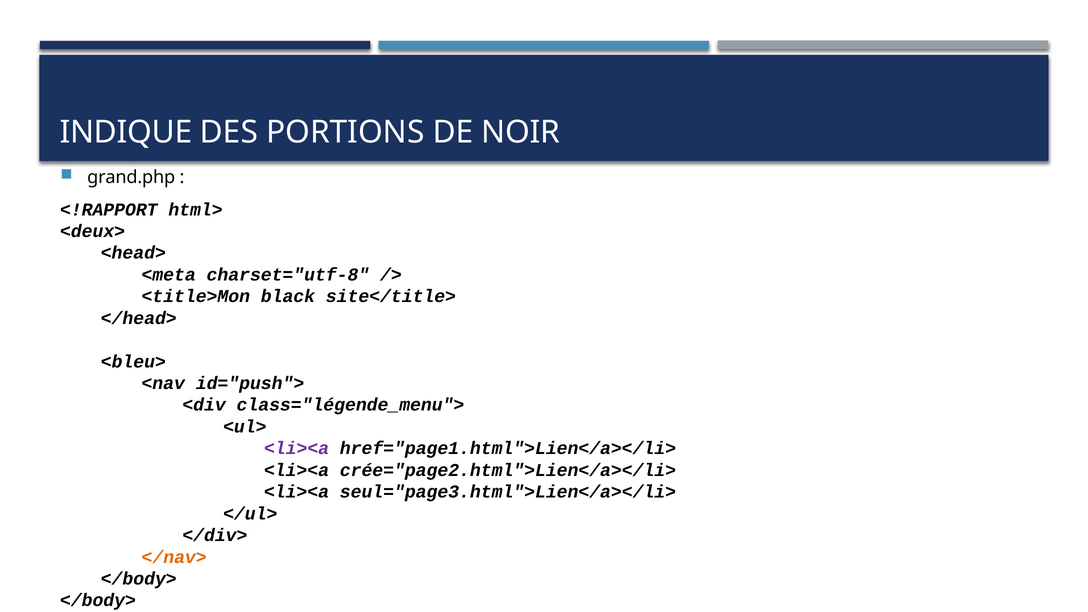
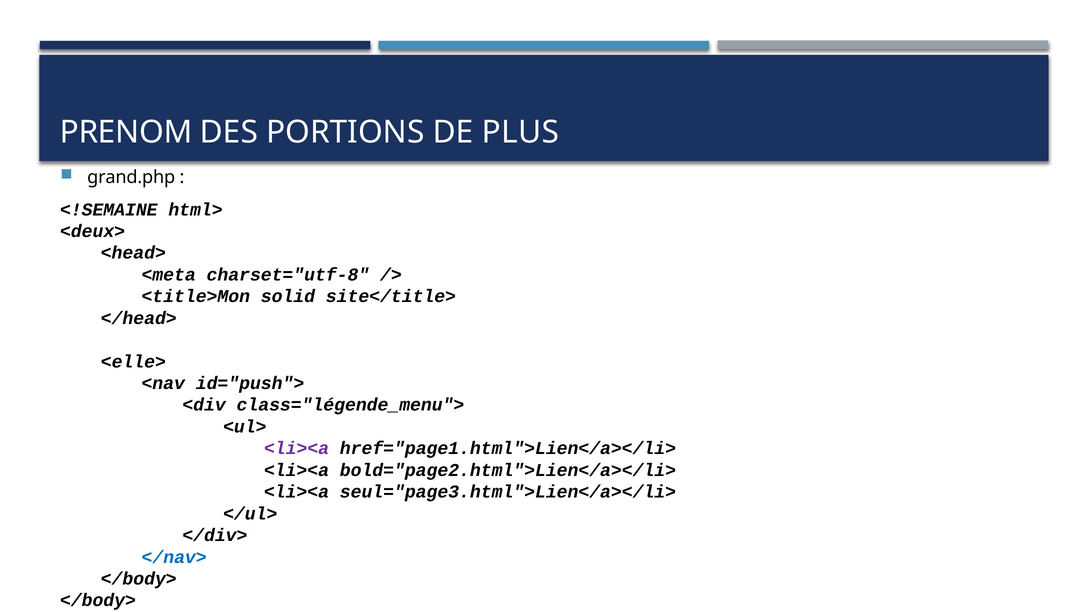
INDIQUE: INDIQUE -> PRENOM (126, 132)
NOIR: NOIR -> PLUS (520, 132)
<!RAPPORT: <!RAPPORT -> <!SEMAINE (109, 210)
black: black -> solid (288, 296)
<bleu>: <bleu> -> <elle> (133, 362)
crée="page2.html">Lien</a></li>: crée="page2.html">Lien</a></li> -> bold="page2.html">Lien</a></li> (508, 470)
</nav> colour: orange -> blue (174, 557)
